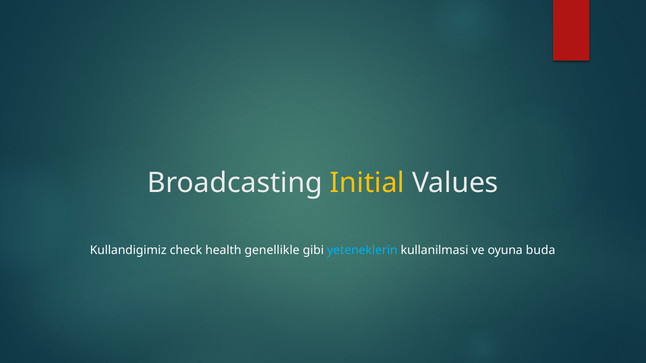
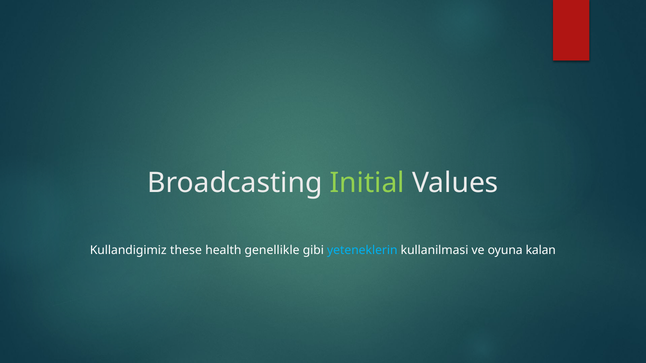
Initial colour: yellow -> light green (367, 183)
check: check -> these (186, 250)
buda: buda -> kalan (541, 250)
